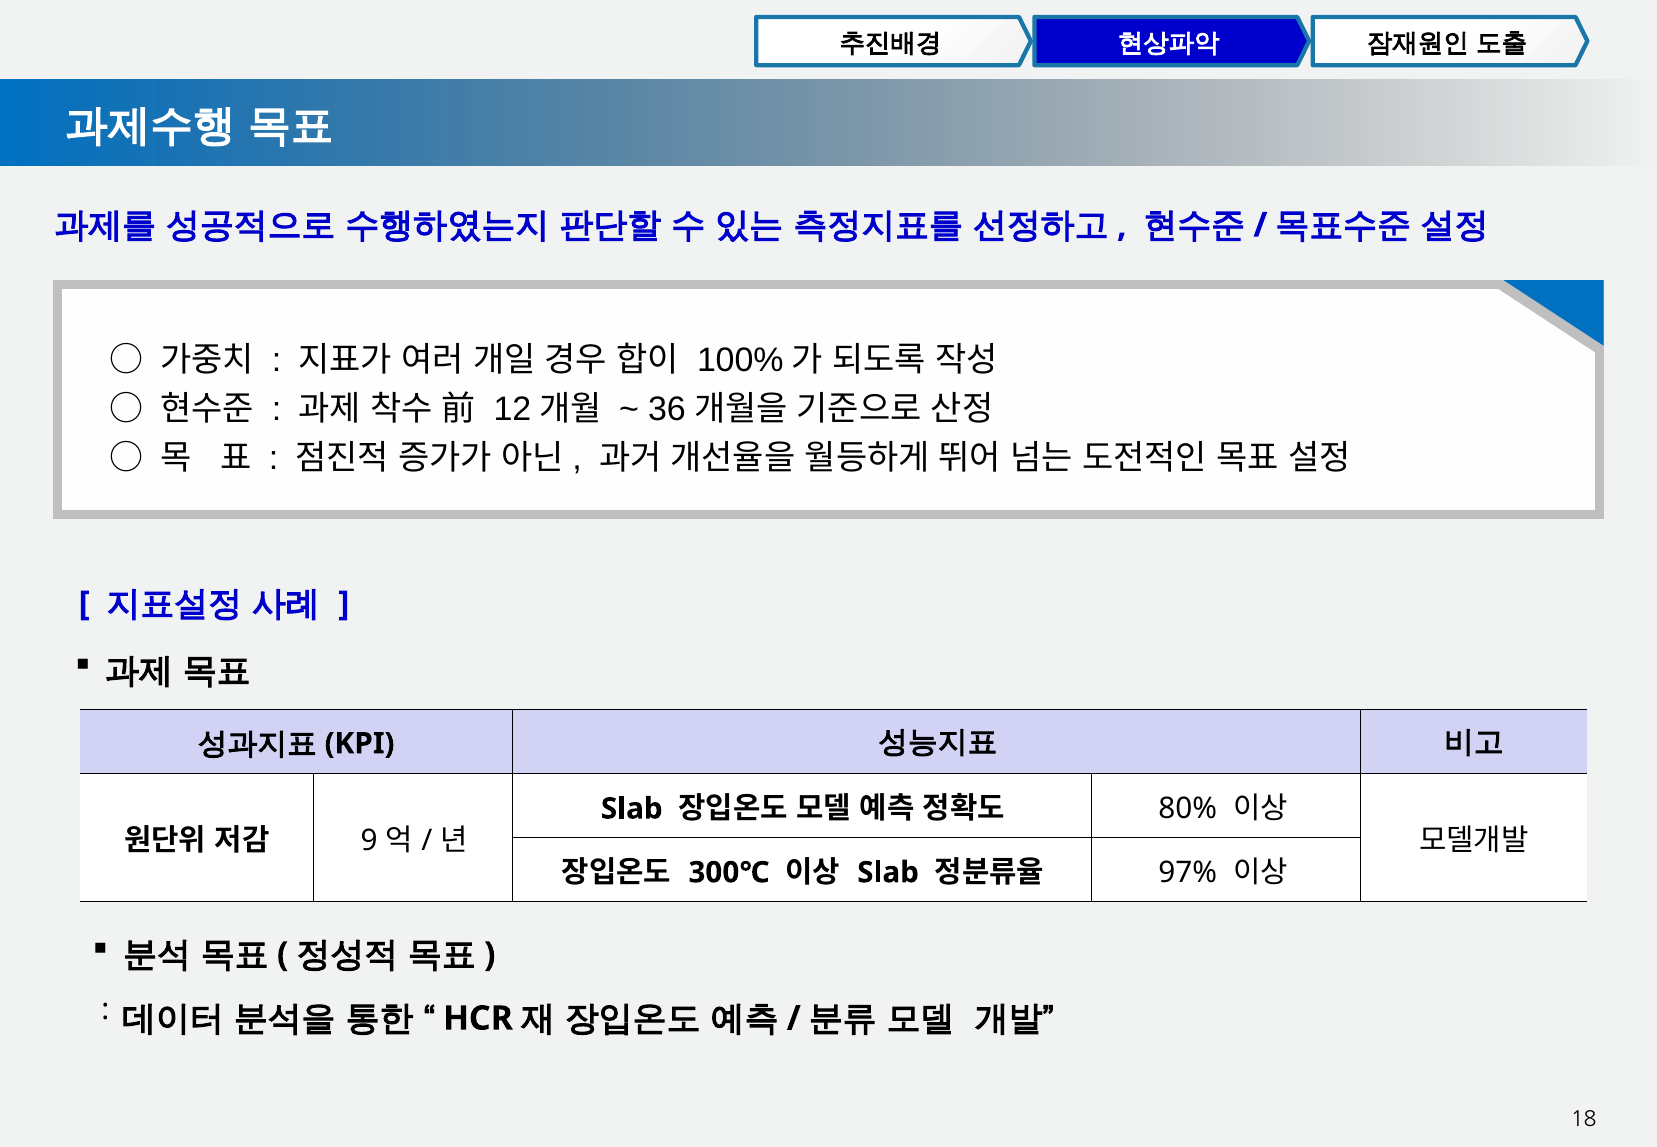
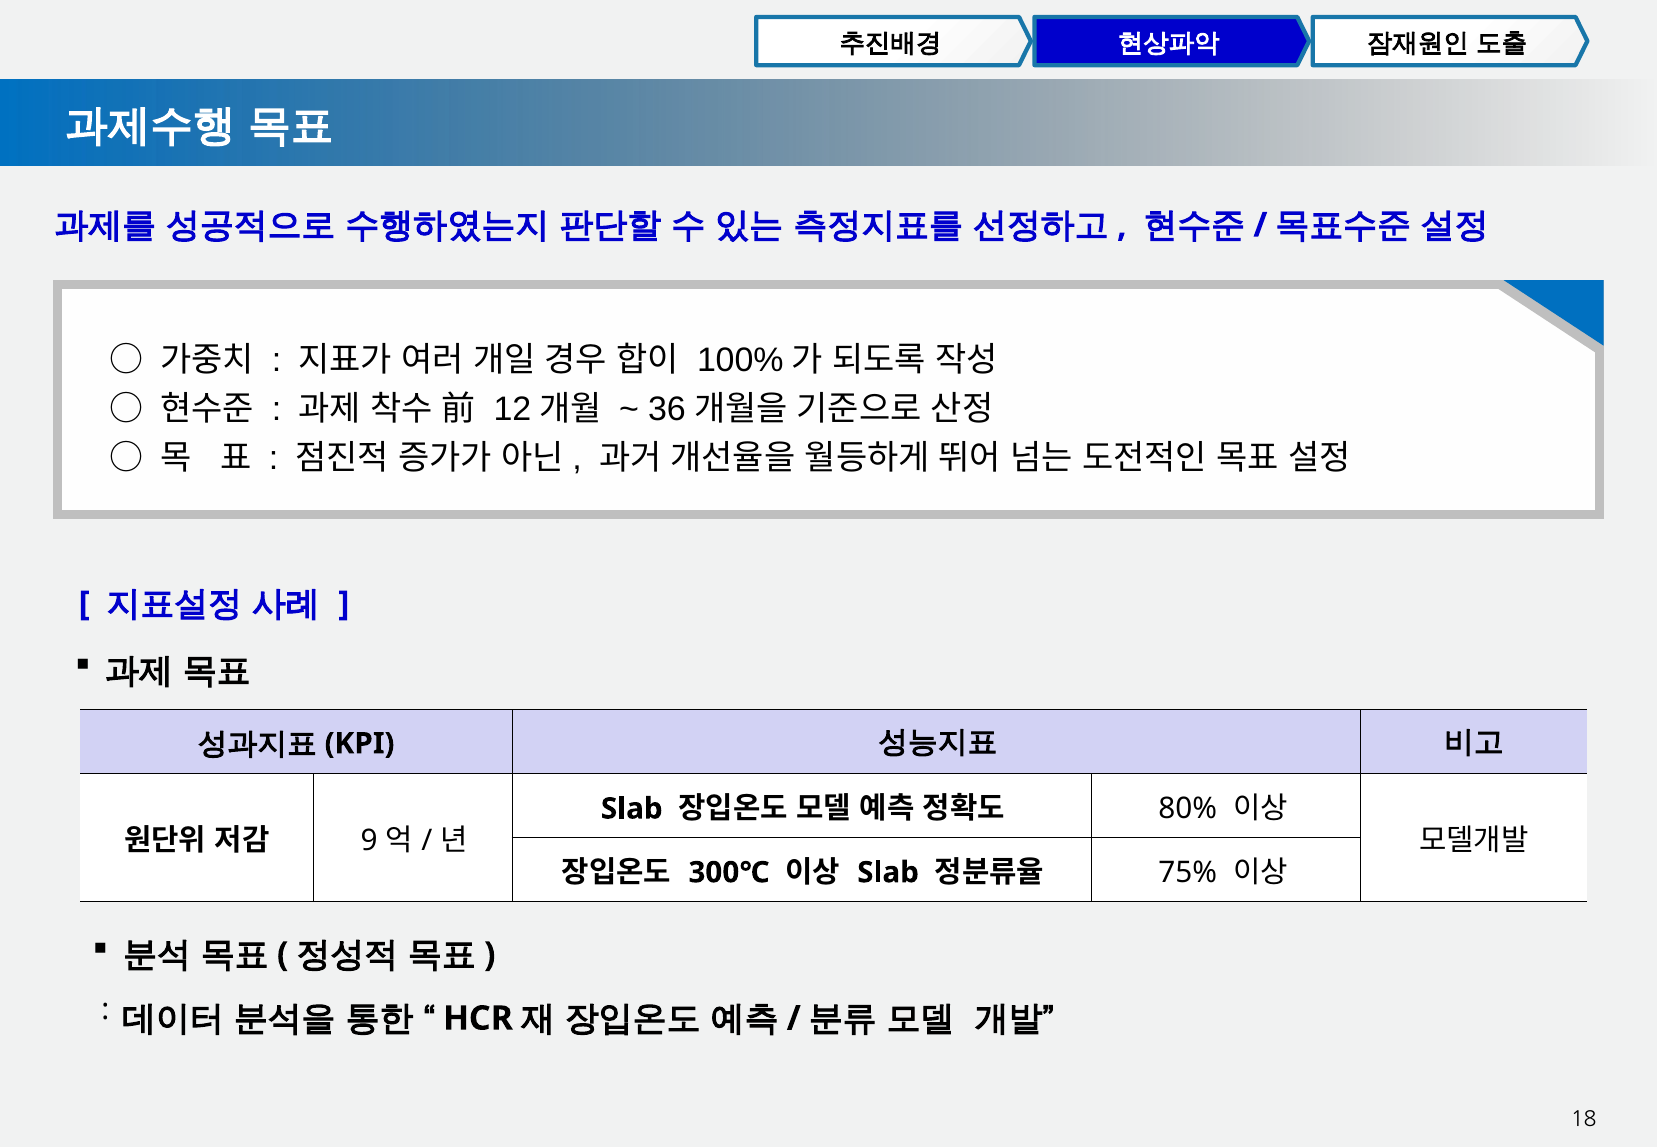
97%: 97% -> 75% (1188, 873)
